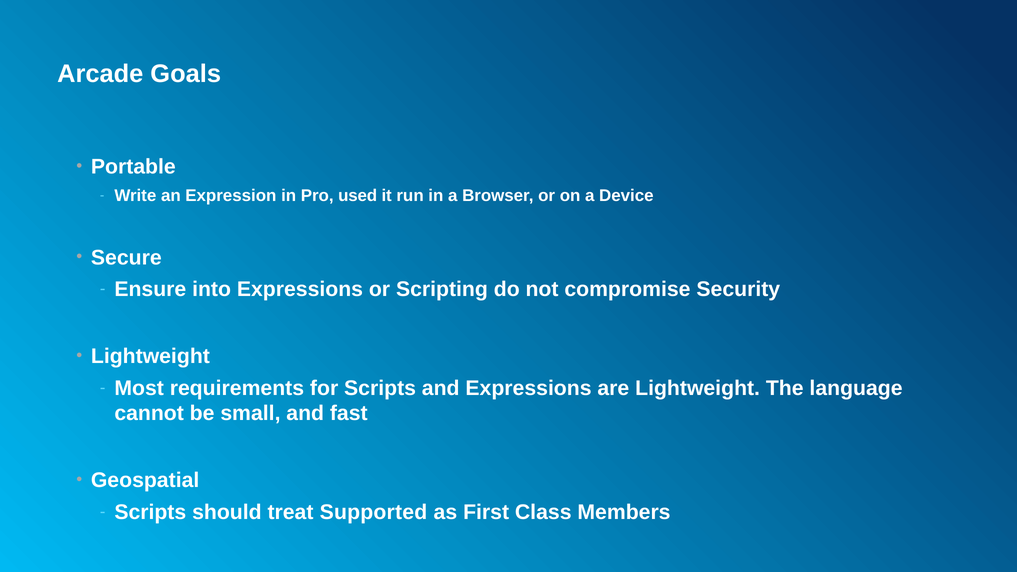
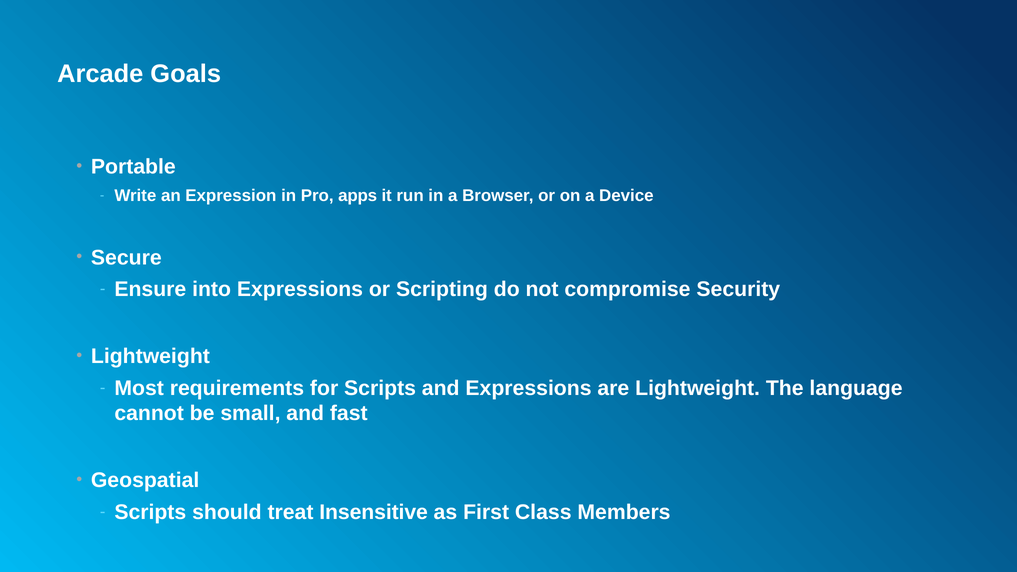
used: used -> apps (358, 196)
Supported: Supported -> Insensitive (374, 512)
